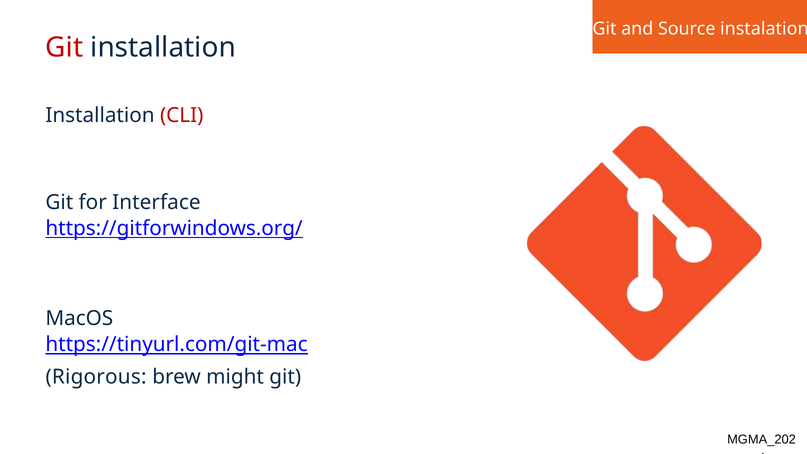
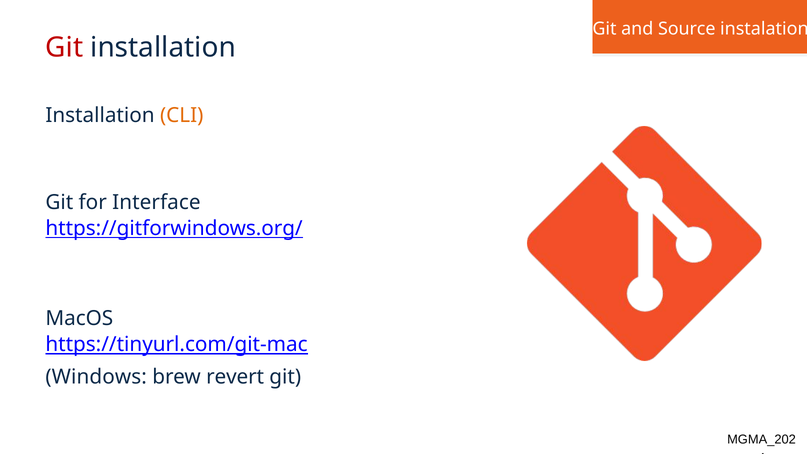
CLI colour: red -> orange (182, 115)
Rigorous: Rigorous -> Windows (96, 377)
might: might -> revert (235, 377)
